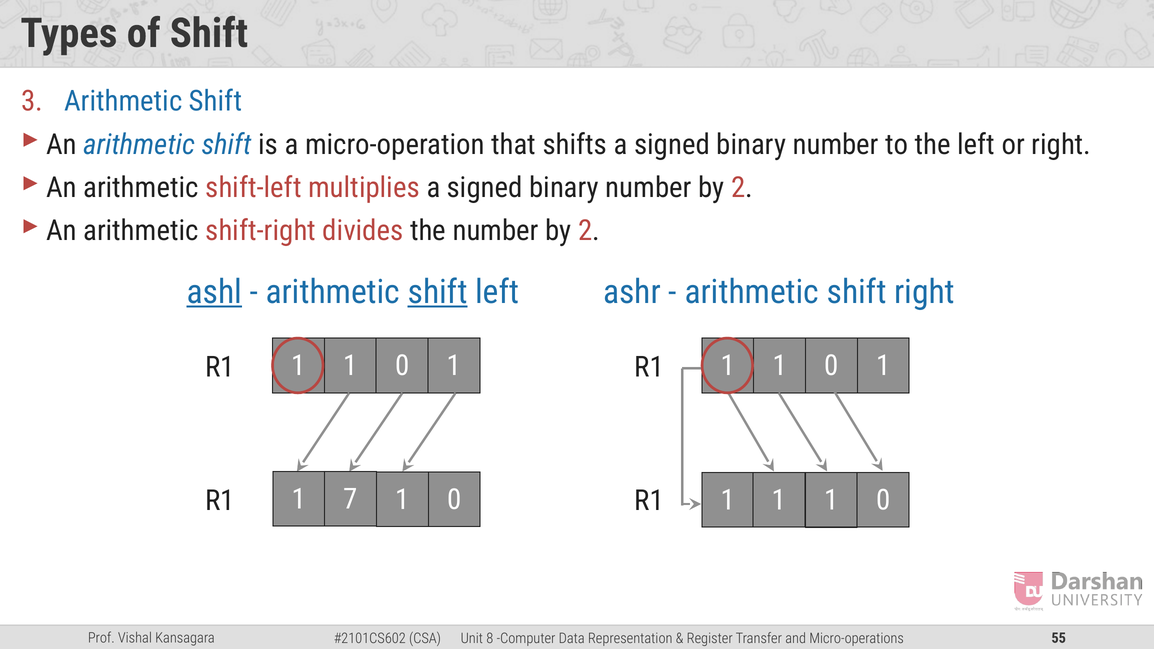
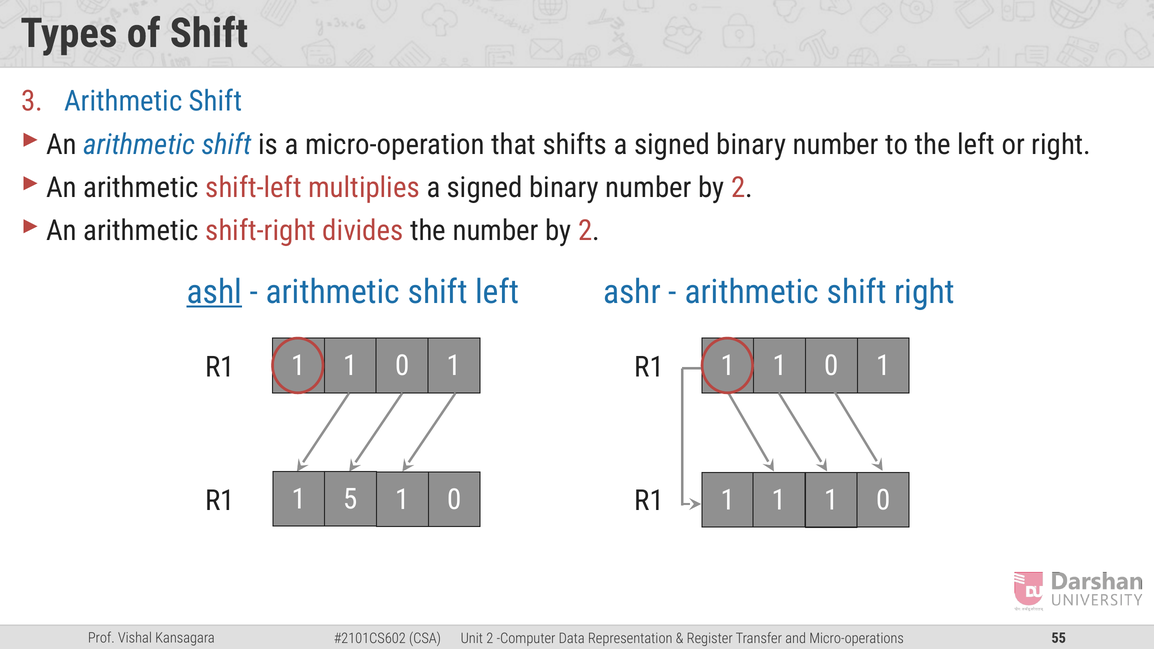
shift underline: present -> none (438, 292)
7: 7 -> 5 (351, 499)
8: 8 -> 2 (490, 638)
